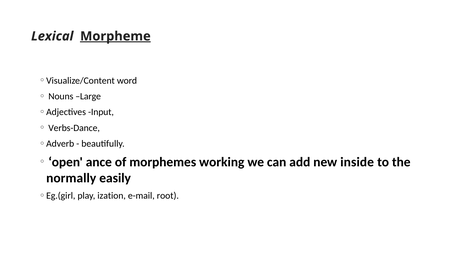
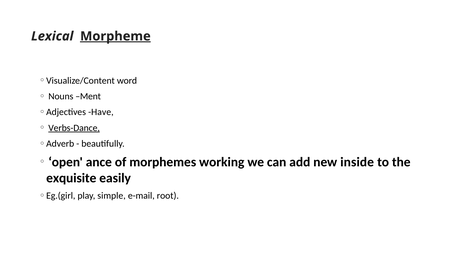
Large: Large -> Ment (88, 96)
Input: Input -> Have (101, 112)
Verbs-Dance underline: none -> present (74, 128)
normally: normally -> exquisite (71, 178)
ization: ization -> simple (112, 196)
